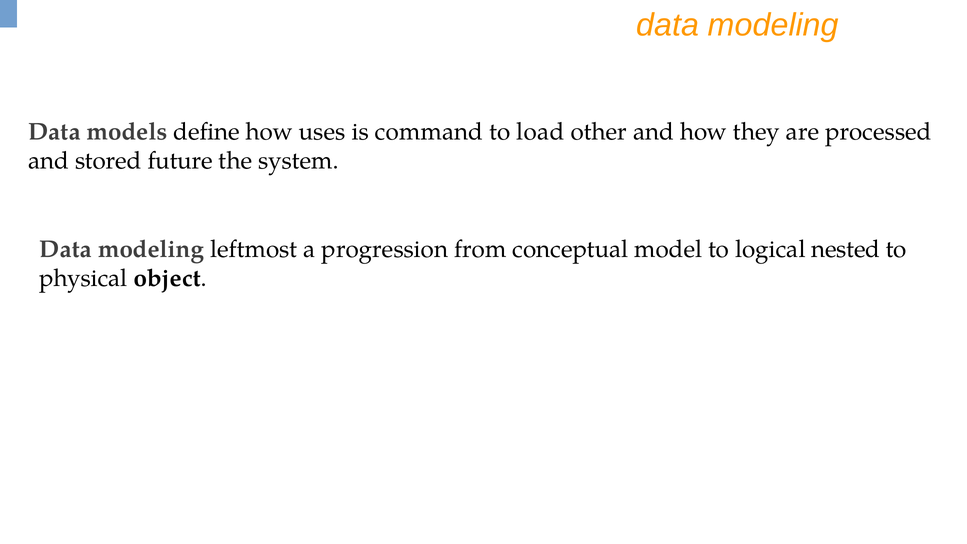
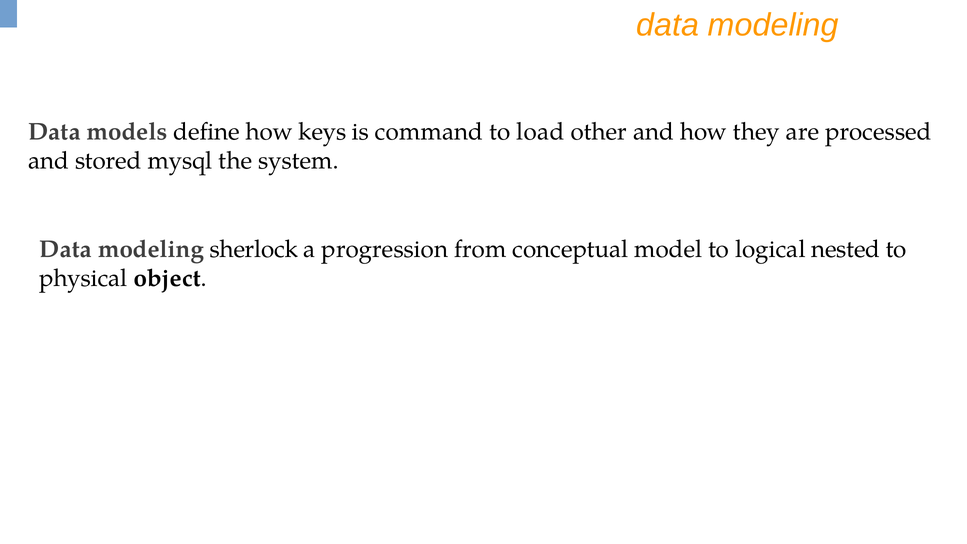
uses: uses -> keys (322, 132)
future: future -> mysql (180, 161)
leftmost: leftmost -> sherlock (254, 249)
